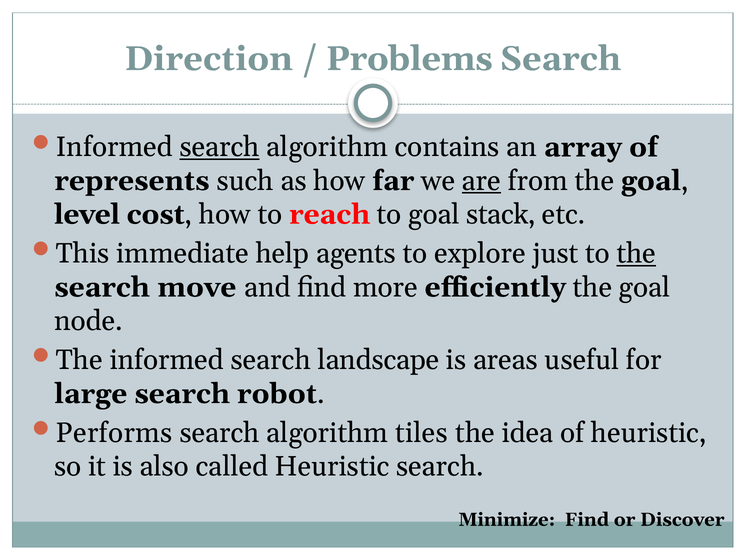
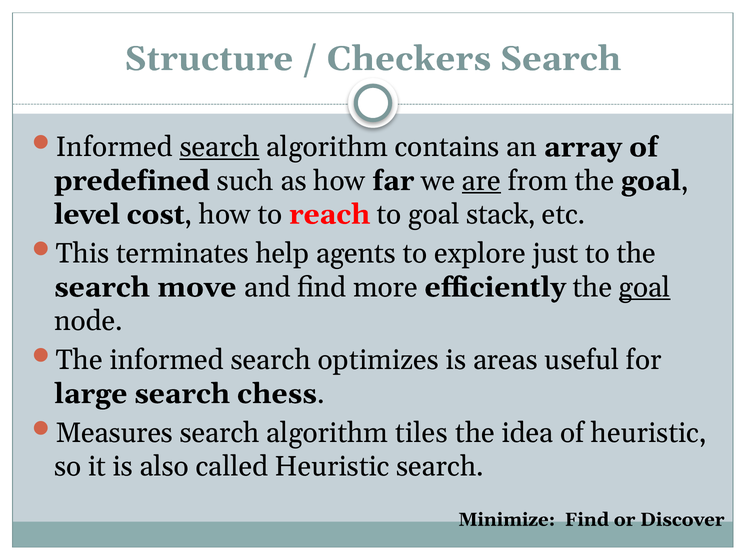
Direction: Direction -> Structure (209, 59)
Problems: Problems -> Checkers (409, 59)
represents: represents -> predefined (132, 181)
immediate: immediate -> terminates (183, 253)
the underline: present -> none (636, 253)
goal underline: none -> present (645, 287)
landscape: landscape -> optimizes (378, 360)
robot: robot -> chess (277, 393)
Performs: Performs -> Measures (114, 433)
